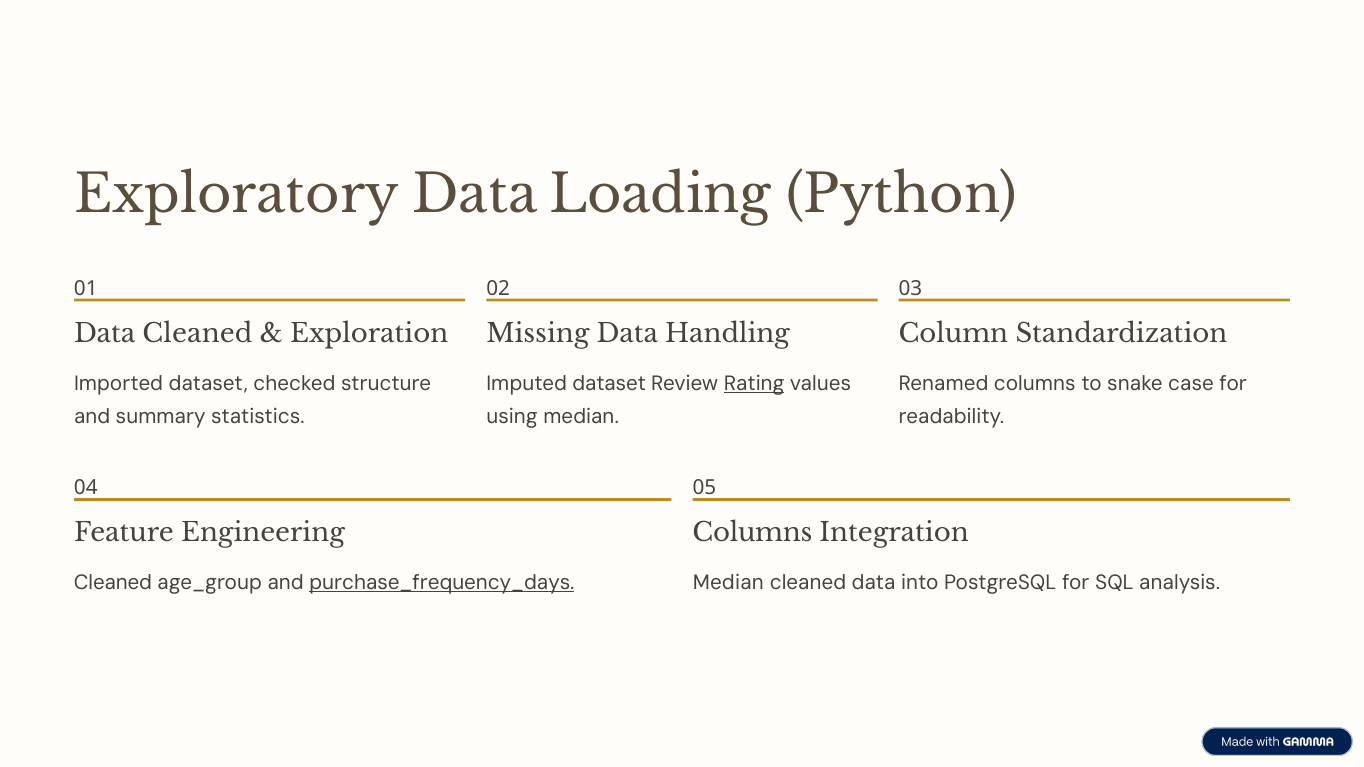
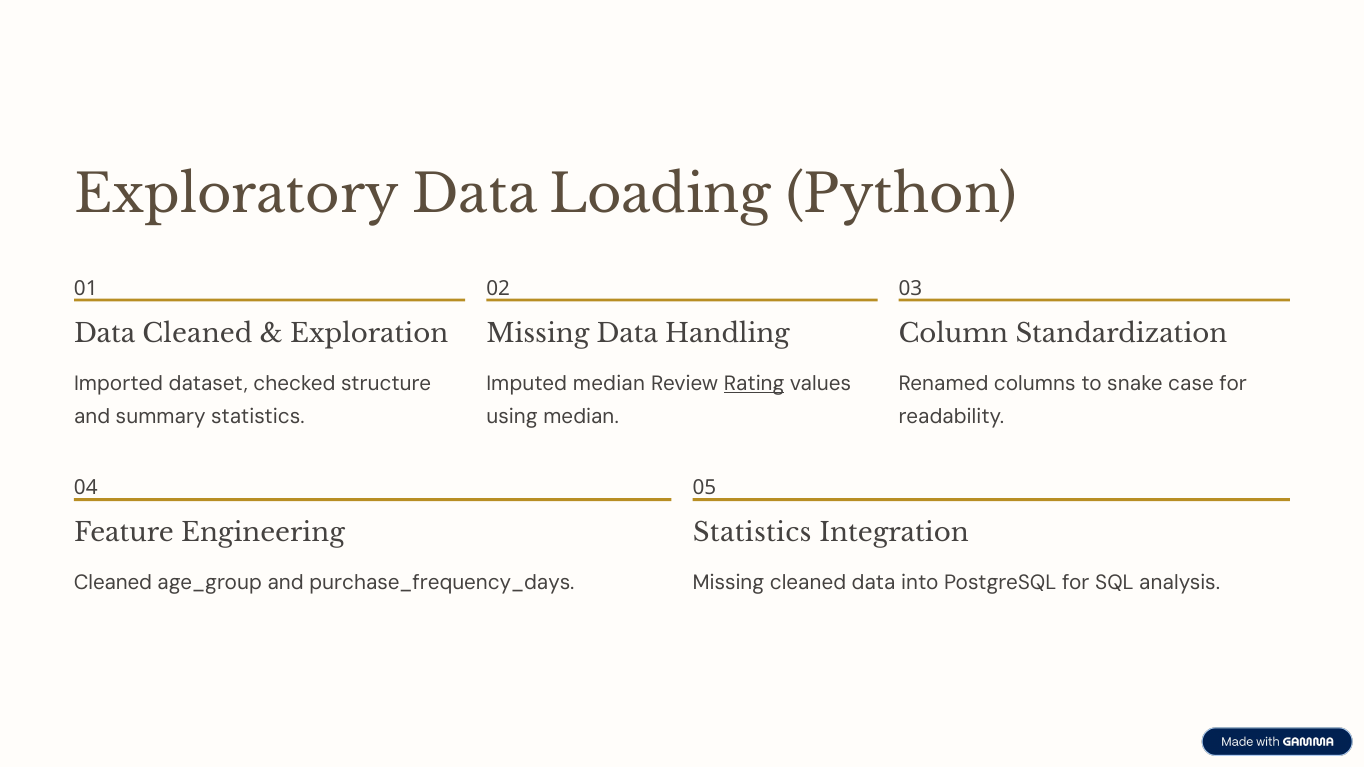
Imputed dataset: dataset -> median (609, 383)
Columns: Columns -> Statistics (752, 533)
purchase_frequency_days underline: present -> none (442, 583)
Median: Median -> Missing (728, 583)
